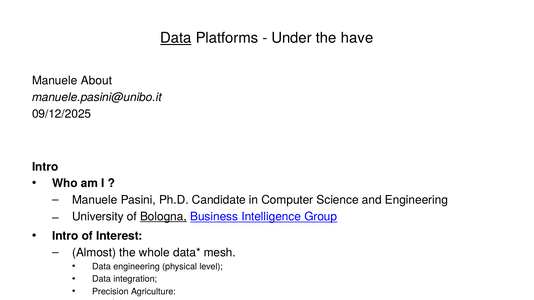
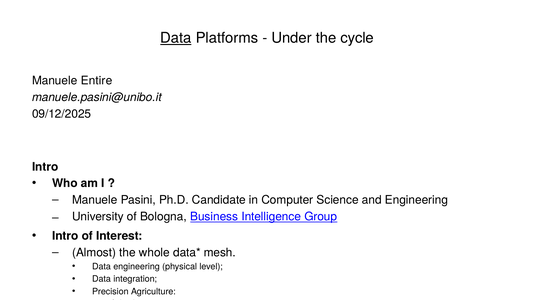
the have: have -> cycle (357, 38)
Manuele About: About -> Entire (97, 81)
Bologna underline: present -> none (163, 217)
